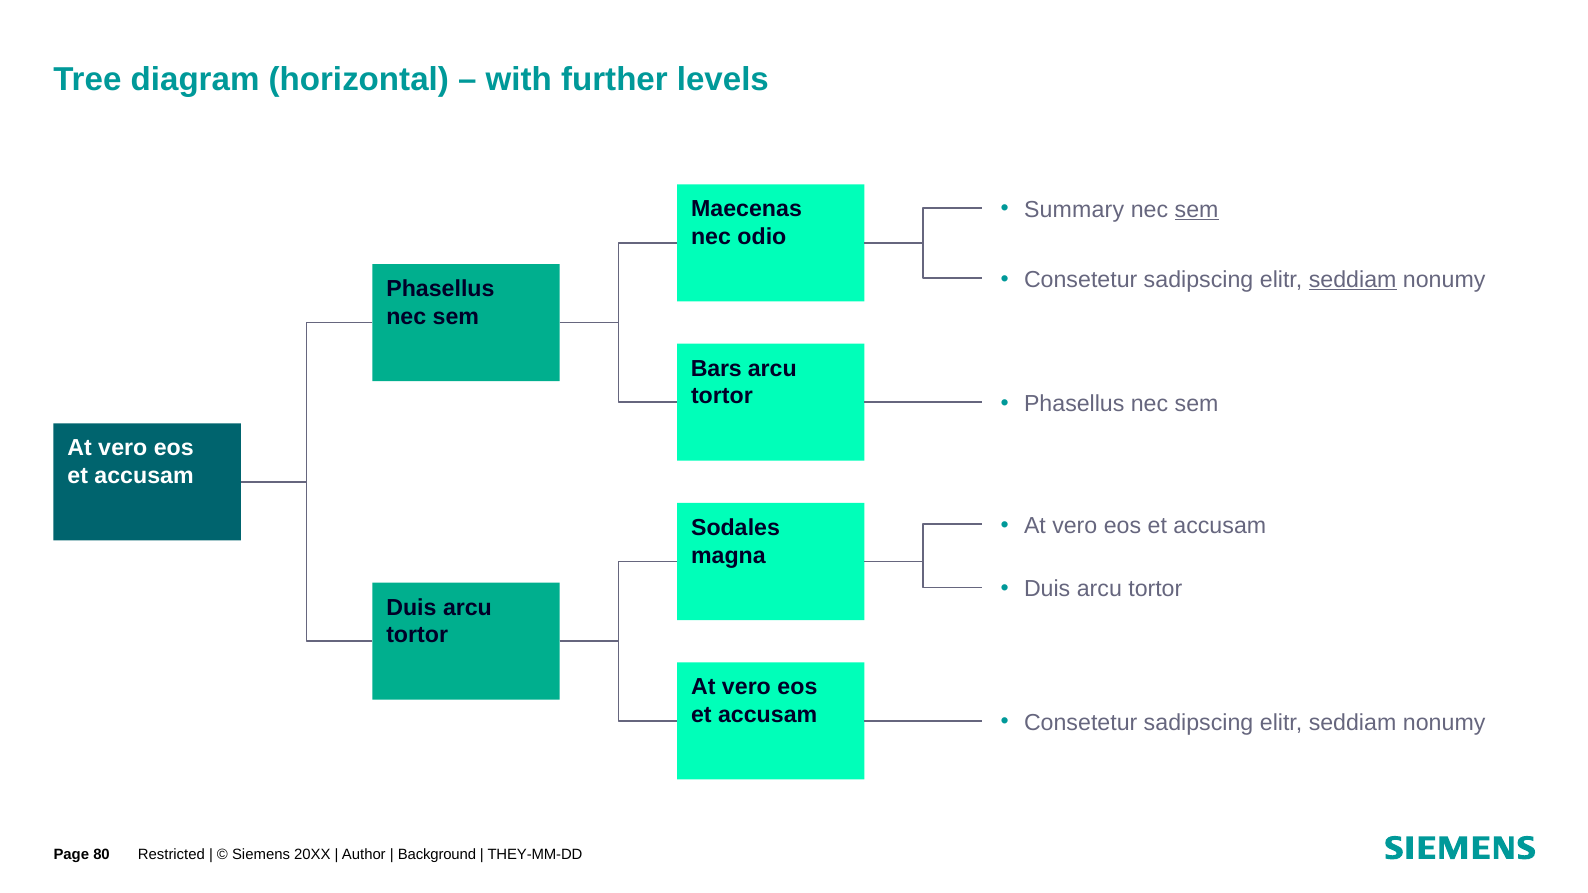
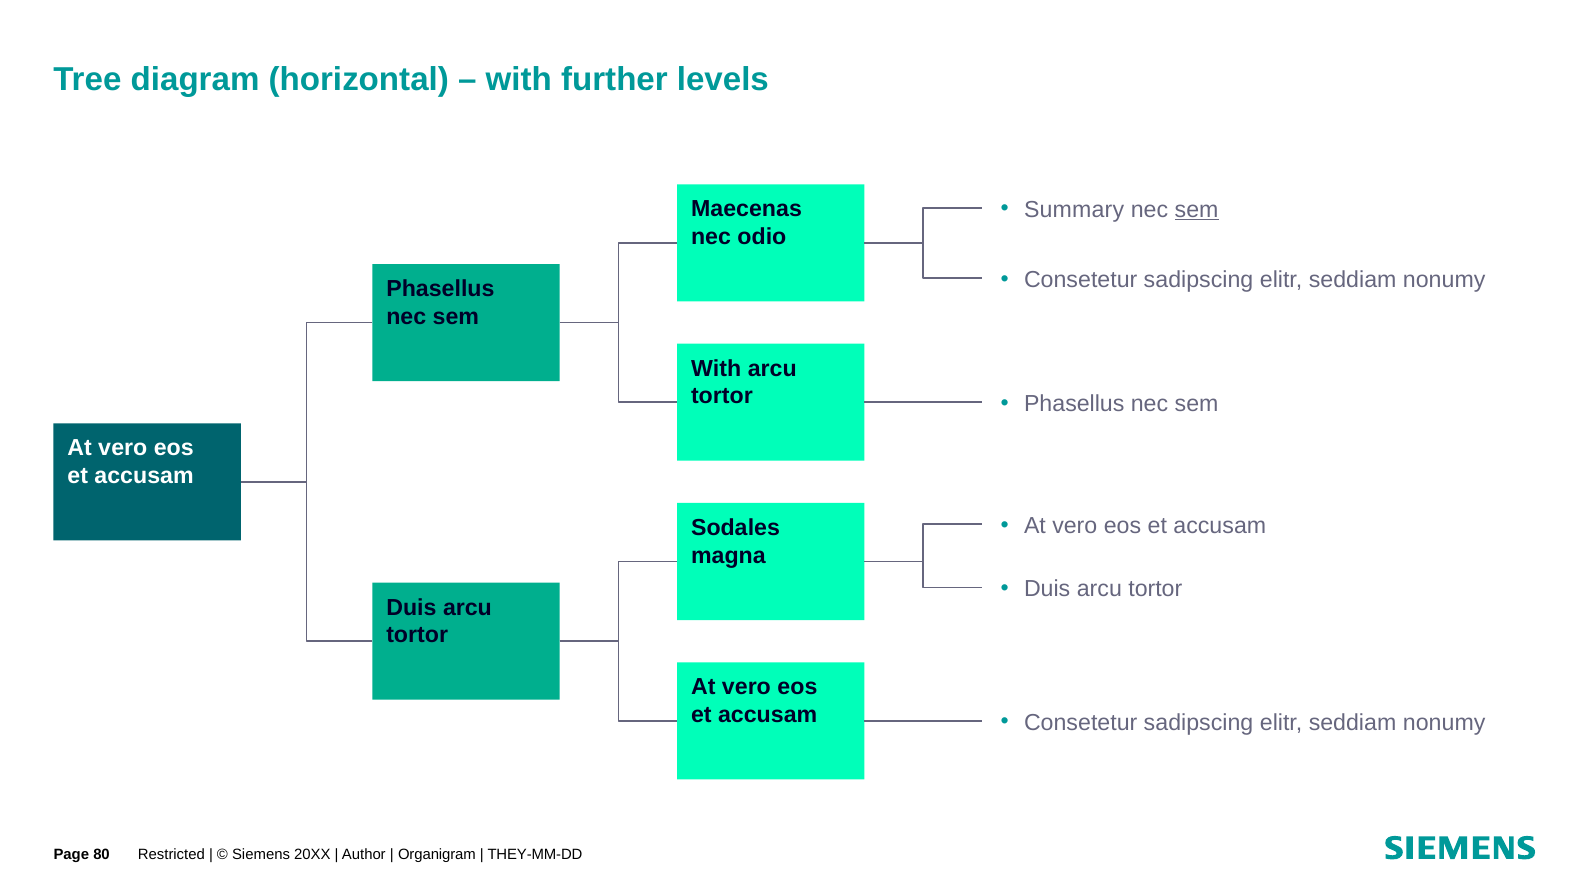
seddiam underline: present -> none (1353, 280)
Bars: Bars -> With (716, 369)
Background: Background -> Organigram (437, 855)
